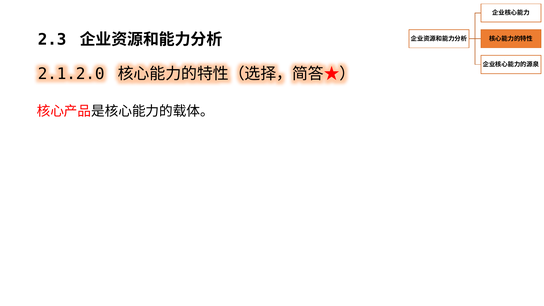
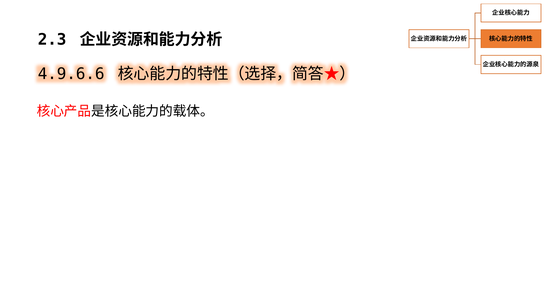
2.1.2.0: 2.1.2.0 -> 4.9.6.6 (71, 74)
